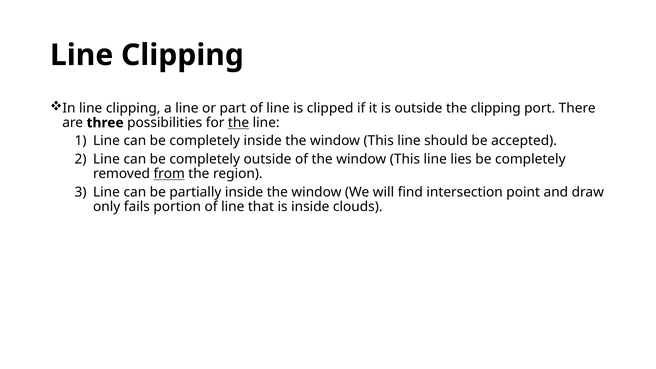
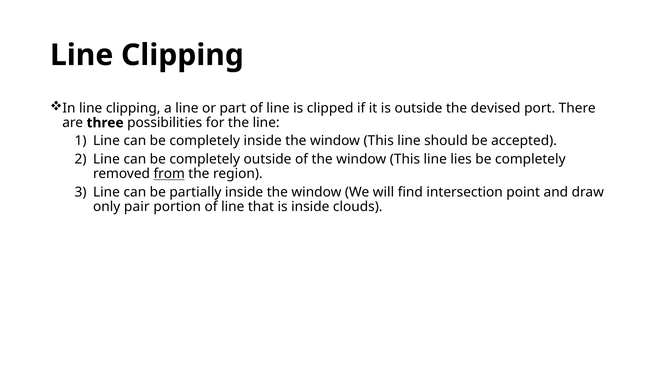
the clipping: clipping -> devised (496, 108)
the underline: present -> none (239, 123)
fails: fails -> pair (137, 207)
